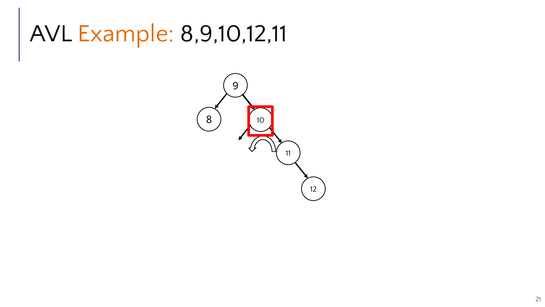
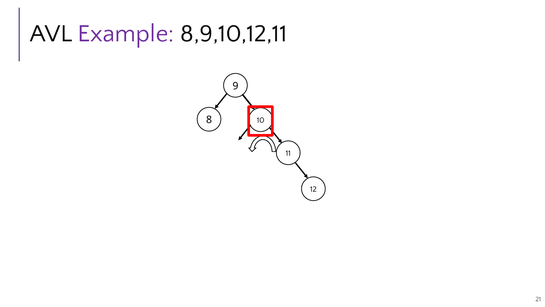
Example colour: orange -> purple (126, 33)
